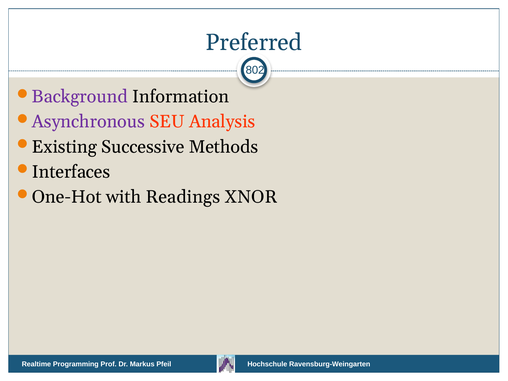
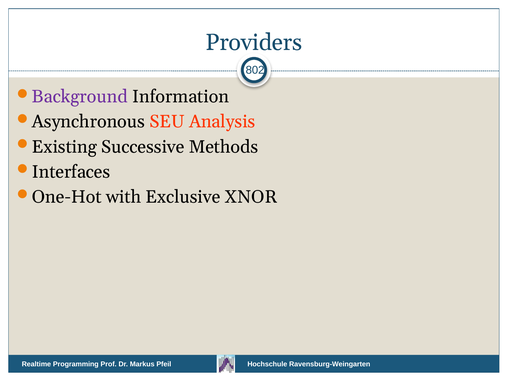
Preferred: Preferred -> Providers (254, 42)
Asynchronous colour: purple -> black (89, 122)
Readings: Readings -> Exclusive (183, 197)
